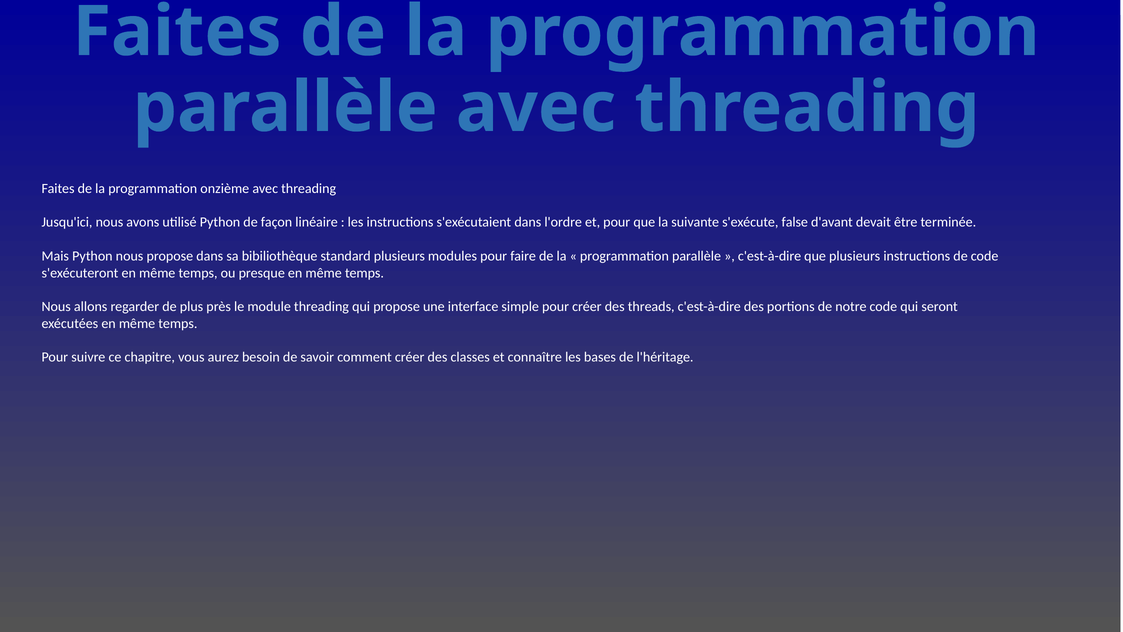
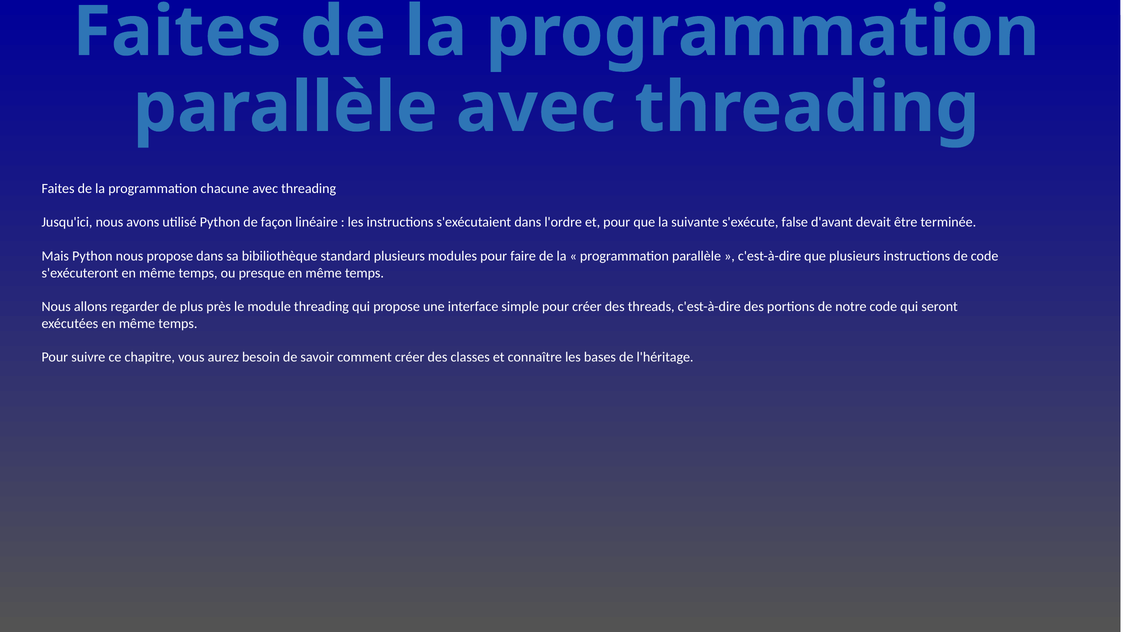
onzième: onzième -> chacune (225, 189)
